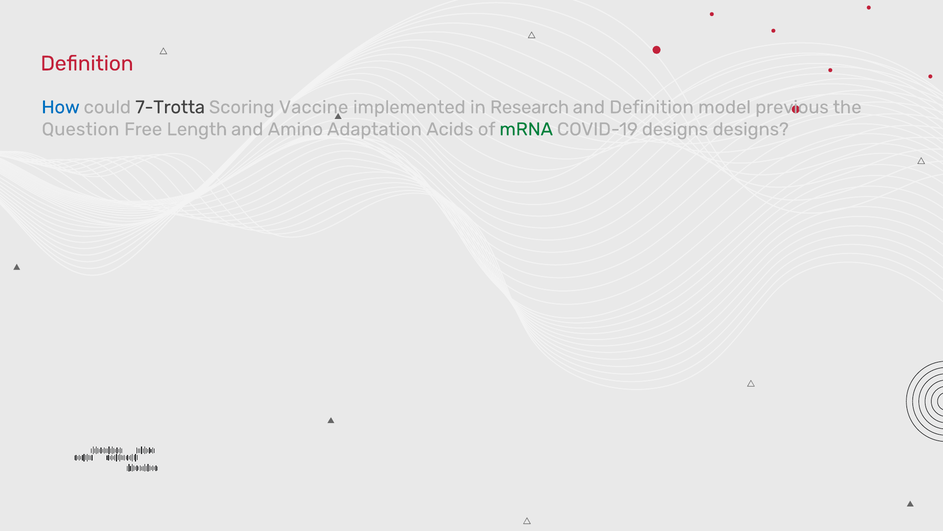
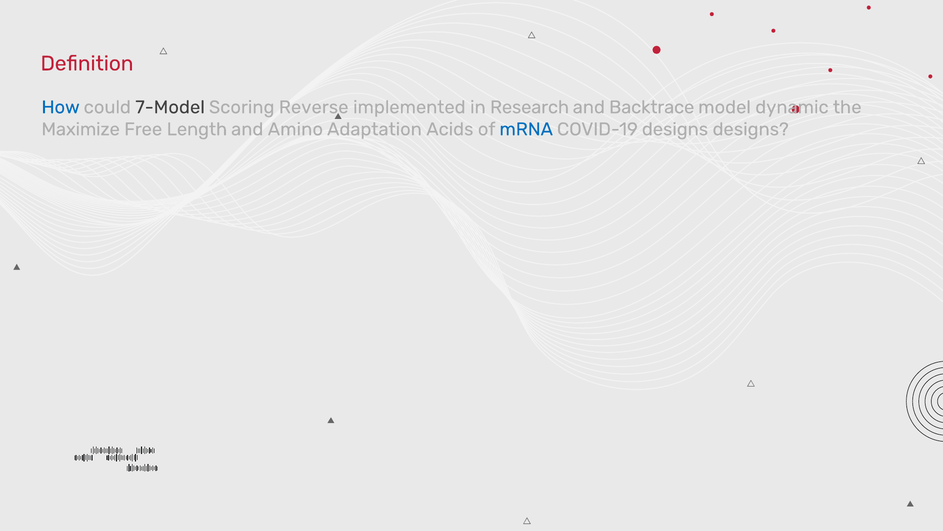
7-Trotta: 7-Trotta -> 7-Model (170, 107)
Vaccine: Vaccine -> Reverse (314, 107)
and Definition: Definition -> Backtrace (652, 107)
previous: previous -> dynamic (792, 107)
Question: Question -> Maximize (81, 129)
mRNA colour: green -> blue (526, 129)
